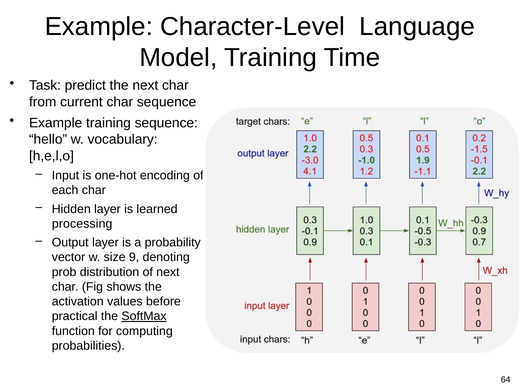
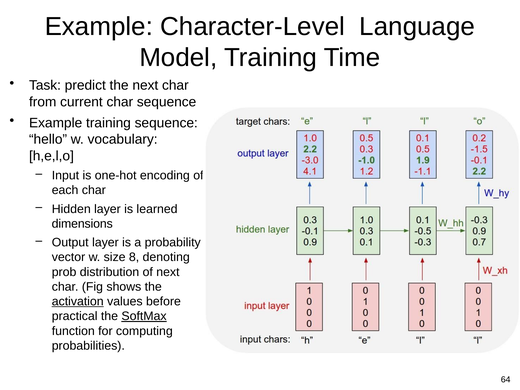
processing: processing -> dimensions (82, 224)
9: 9 -> 8 (134, 257)
activation underline: none -> present (78, 301)
